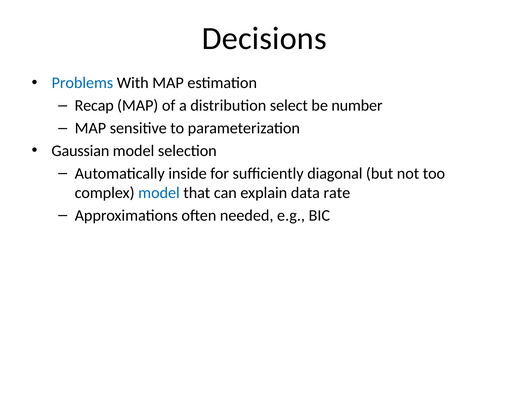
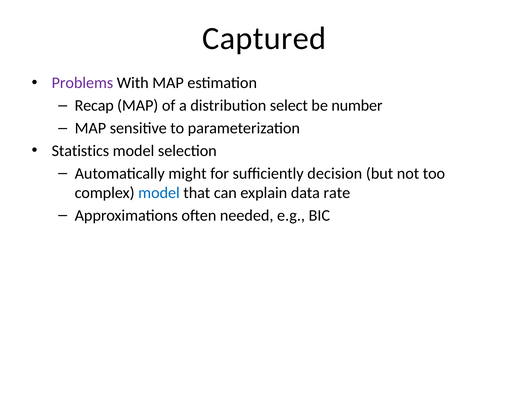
Decisions: Decisions -> Captured (264, 39)
Problems colour: blue -> purple (82, 83)
Gaussian: Gaussian -> Statistics (80, 151)
inside: inside -> might (187, 173)
diagonal: diagonal -> decision (335, 173)
